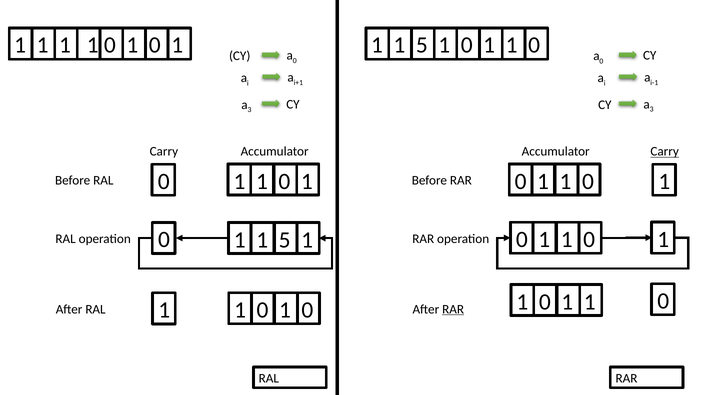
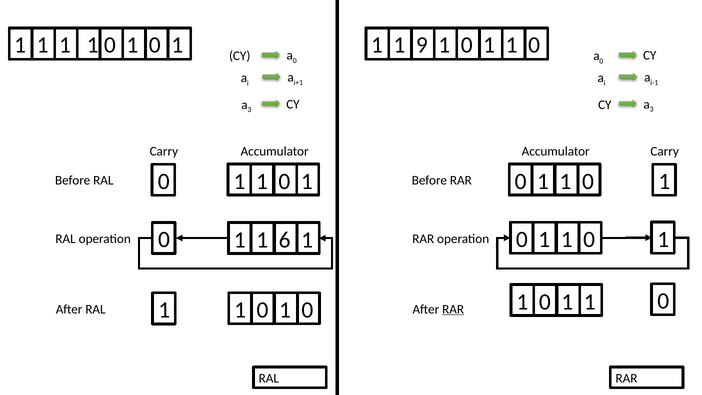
5: 5 -> 9 (422, 45)
Carry underline: present -> none (665, 152)
5: 5 -> 6 (285, 240)
